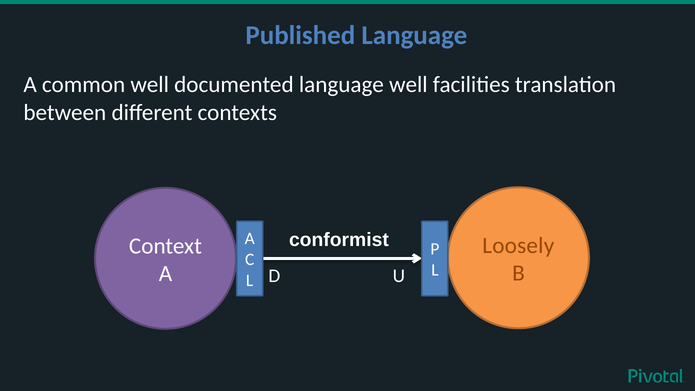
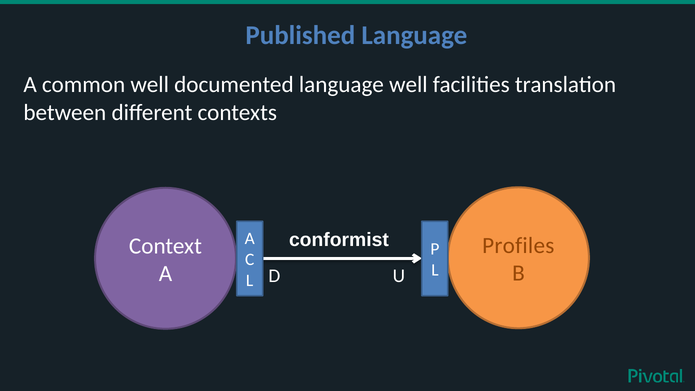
Loosely: Loosely -> Profiles (518, 245)
